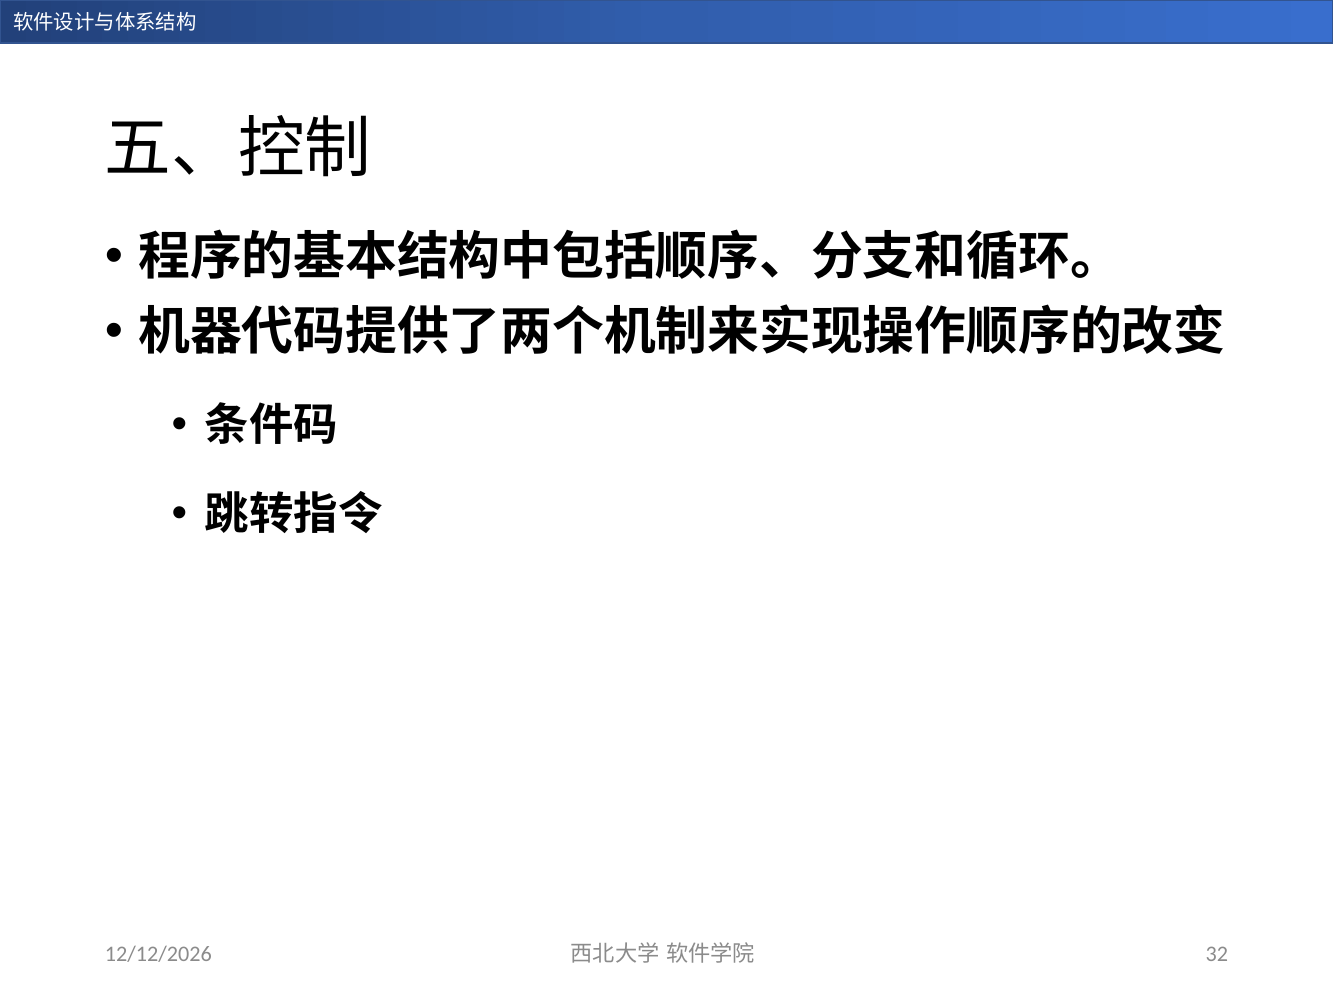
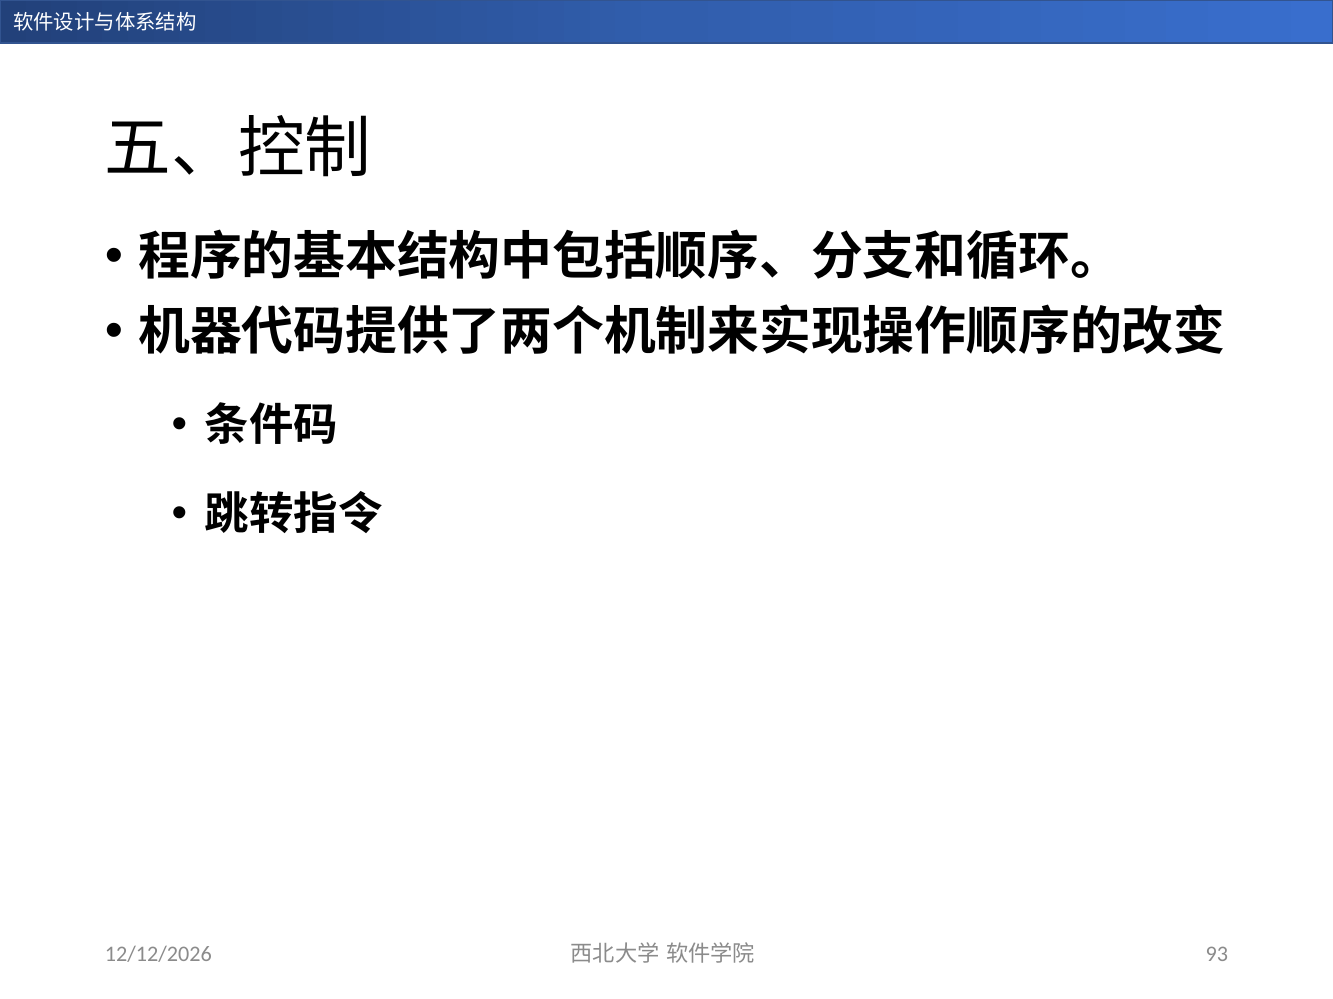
32: 32 -> 93 (1217, 955)
